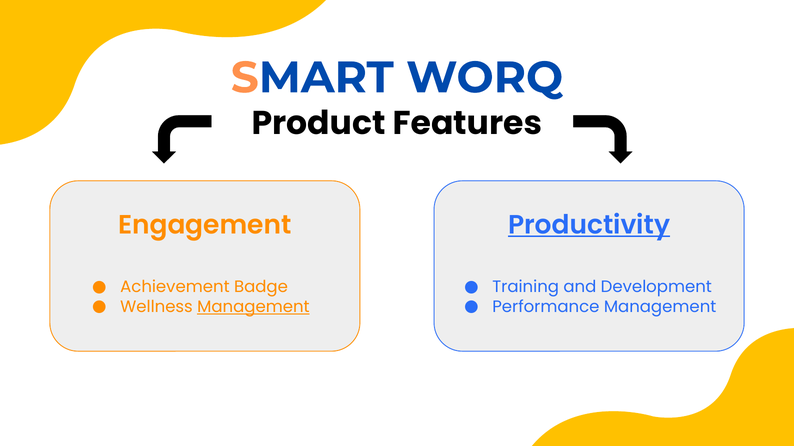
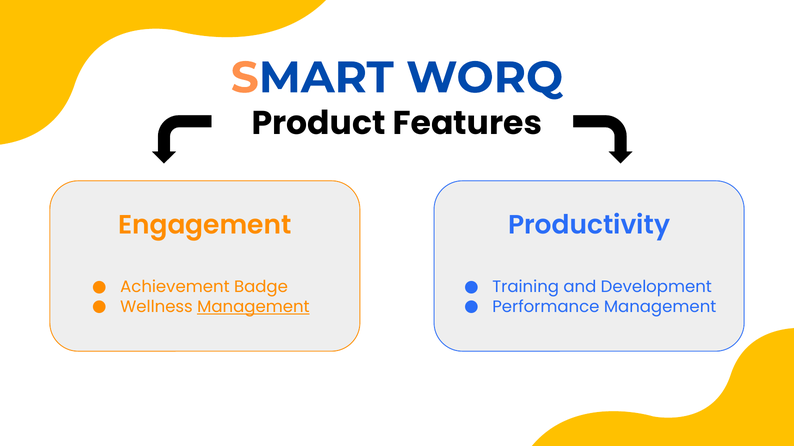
Productivity underline: present -> none (589, 225)
